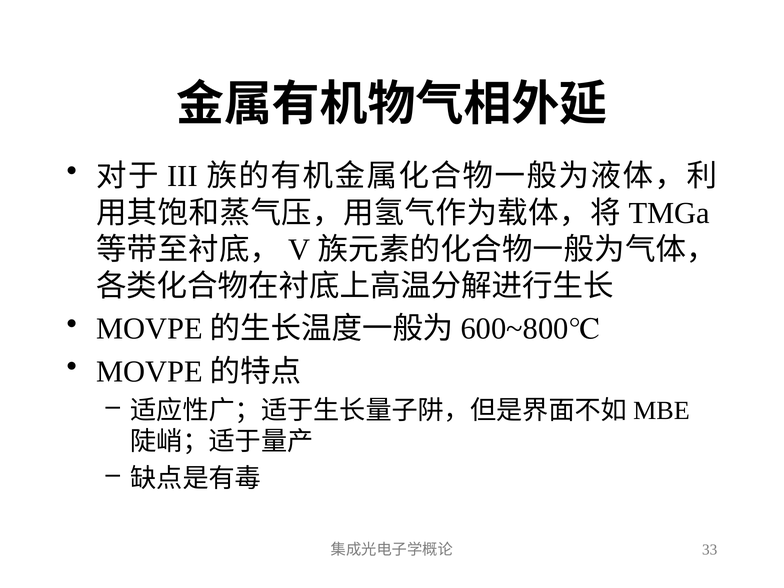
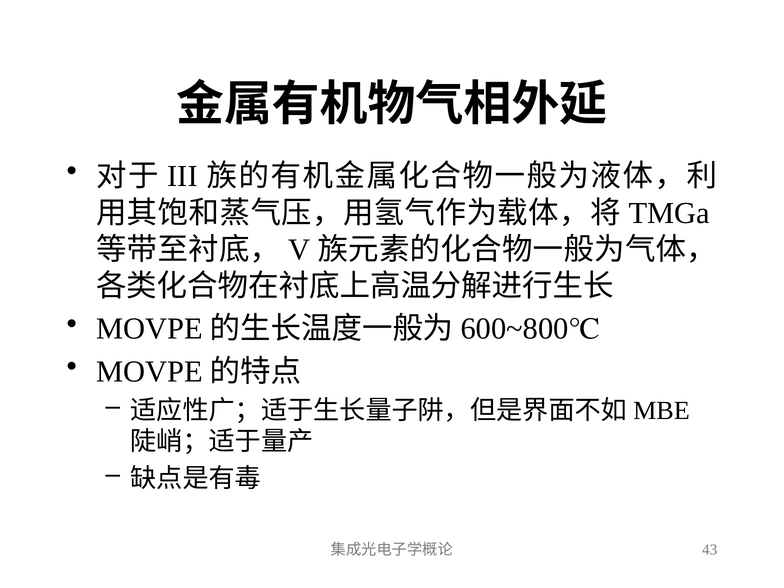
33: 33 -> 43 (710, 550)
